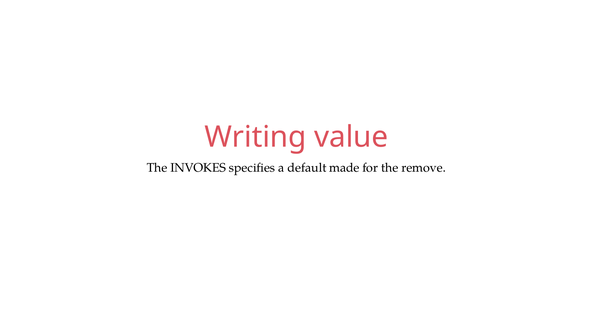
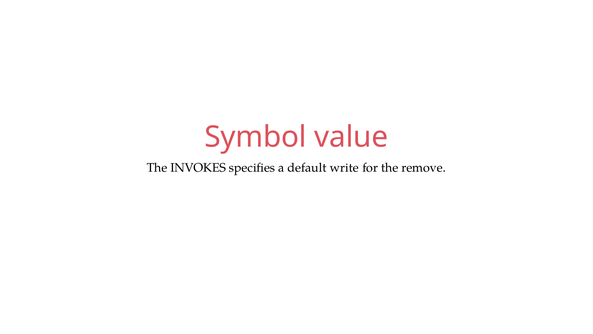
Writing: Writing -> Symbol (256, 137)
made: made -> write (344, 168)
